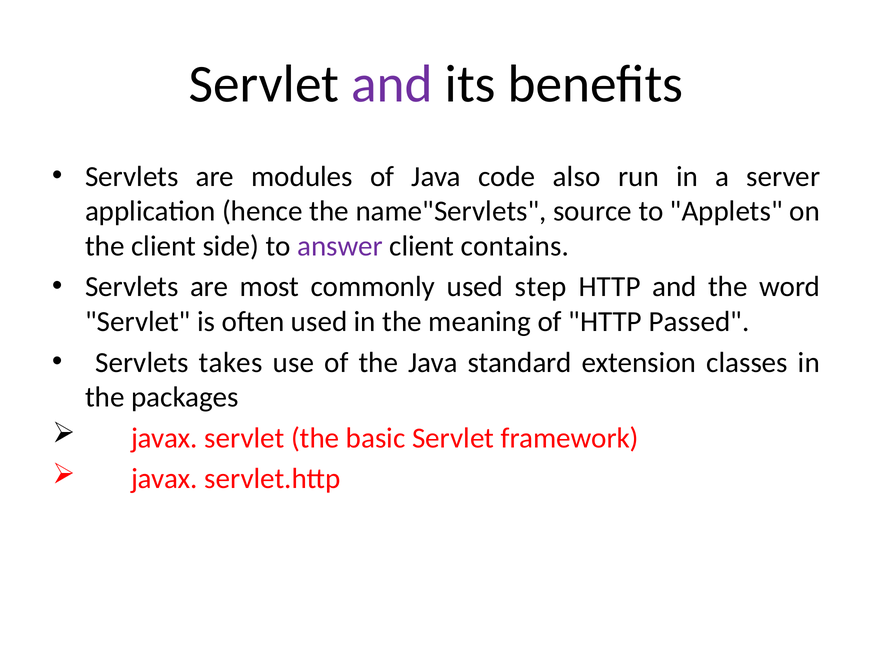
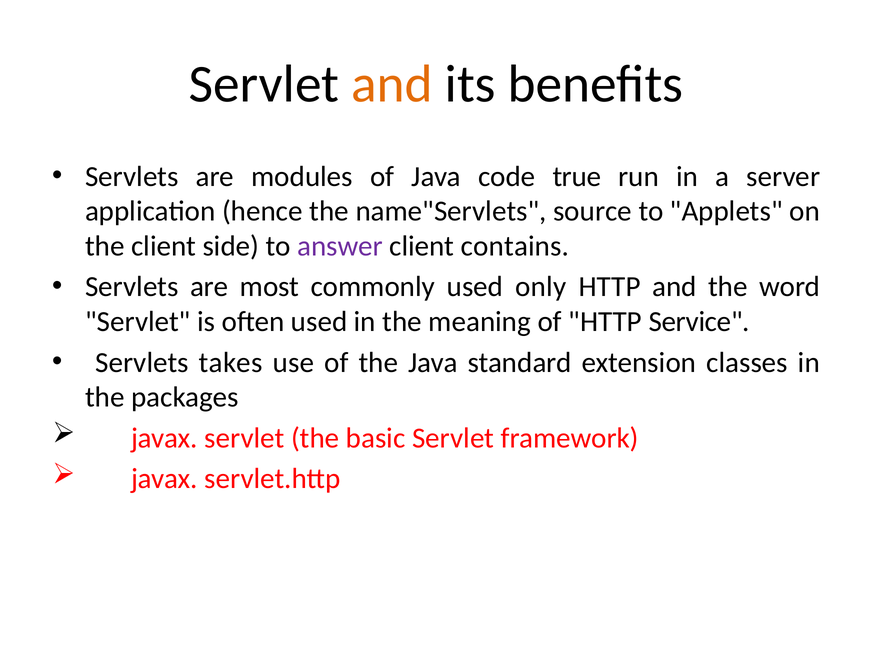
and colour: purple -> orange (392, 85)
also: also -> true (577, 177)
step: step -> only (541, 287)
Passed: Passed -> Service (699, 322)
